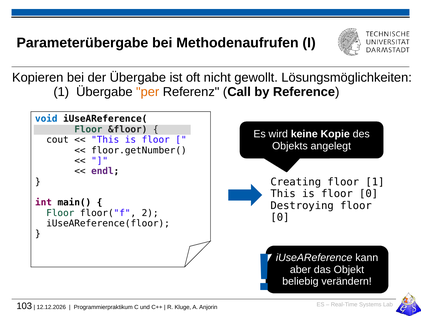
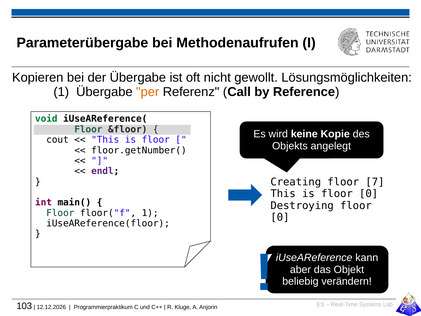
void colour: blue -> green (46, 119)
floor 1: 1 -> 7 (375, 182)
floor("f 2: 2 -> 1 (150, 213)
